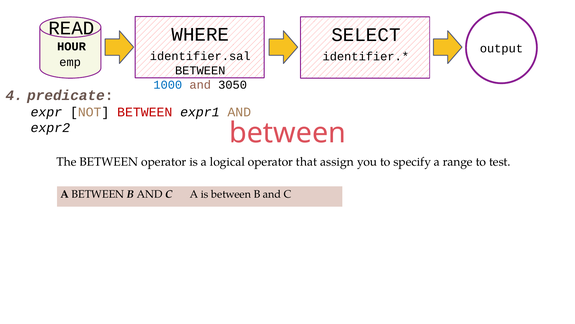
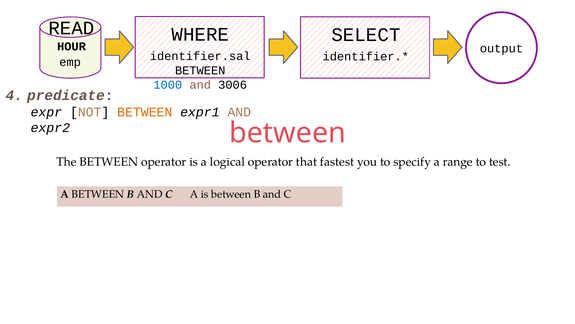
3050: 3050 -> 3006 (233, 85)
BETWEEN colour: red -> orange (145, 112)
assign: assign -> fastest (337, 162)
